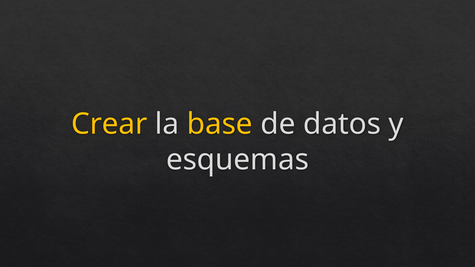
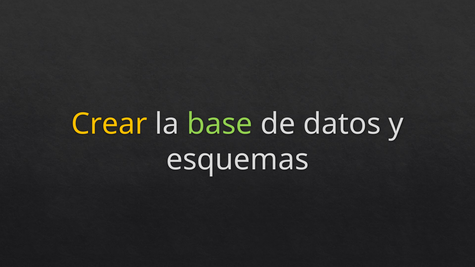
base colour: yellow -> light green (220, 124)
